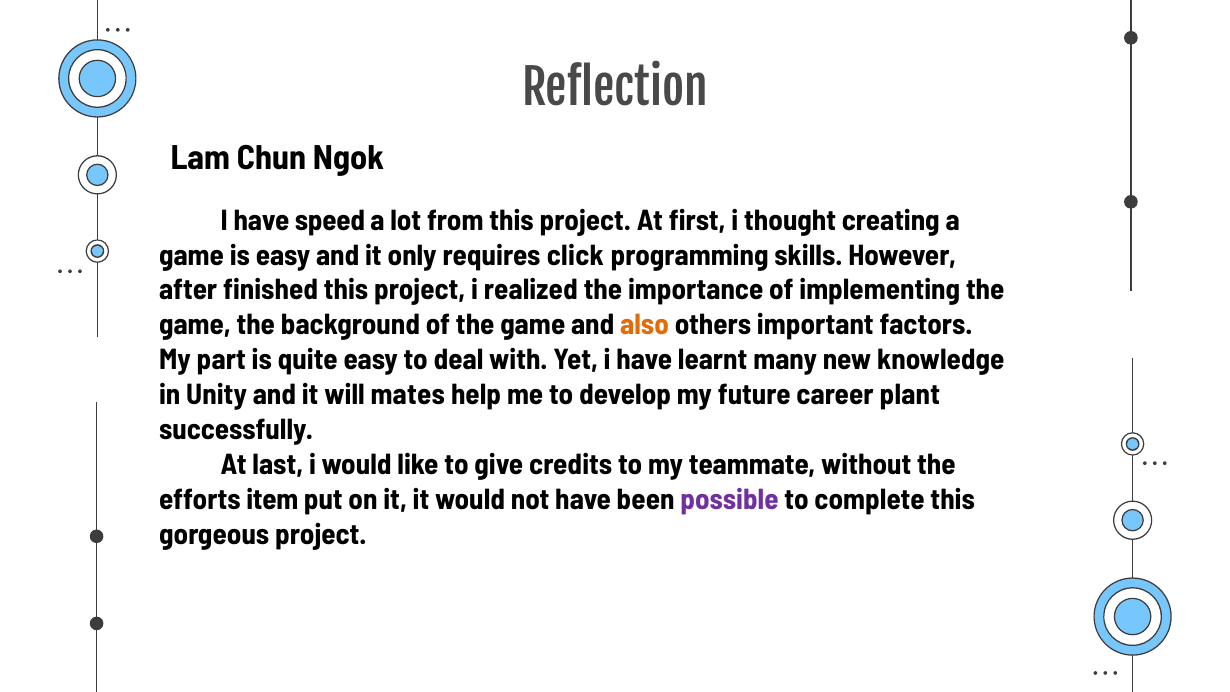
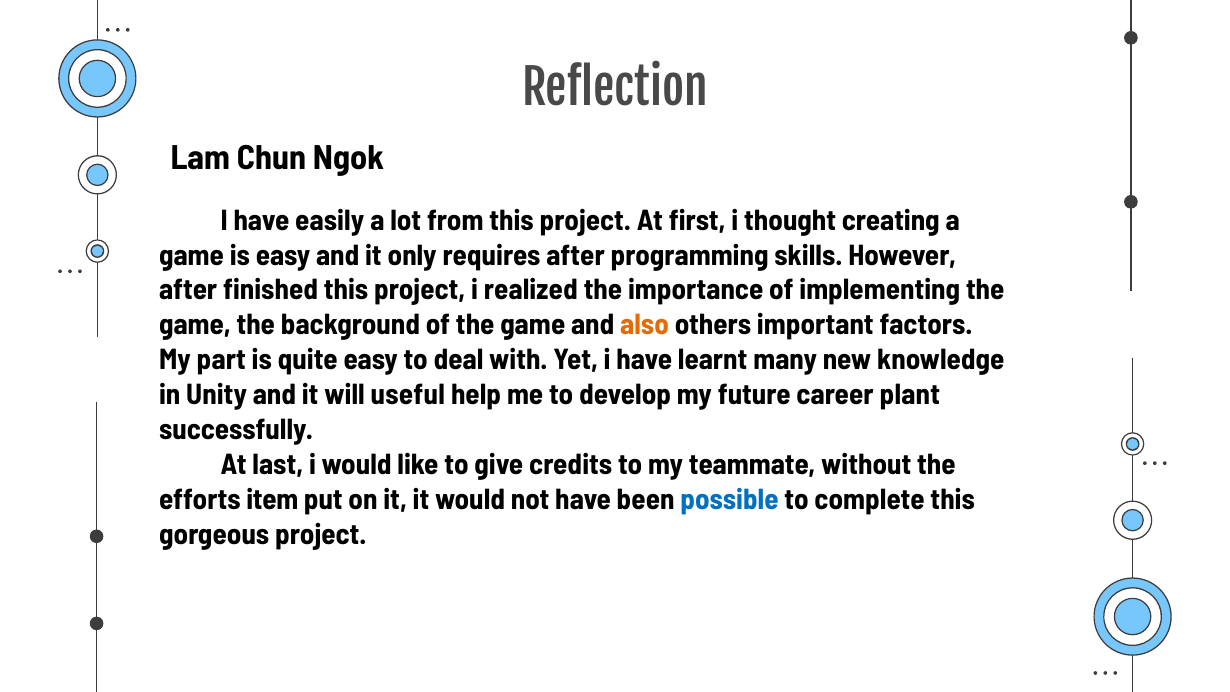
speed: speed -> easily (330, 221)
requires click: click -> after (576, 255)
mates: mates -> useful (408, 395)
possible colour: purple -> blue (730, 500)
